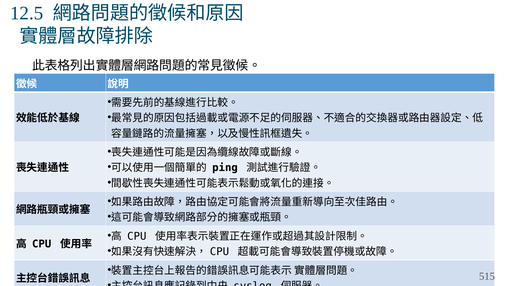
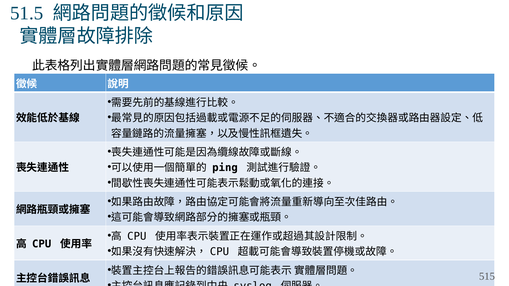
12.5: 12.5 -> 51.5 (27, 13)
